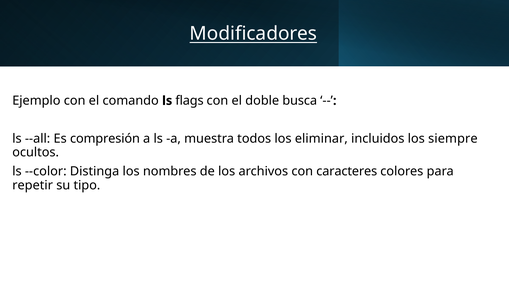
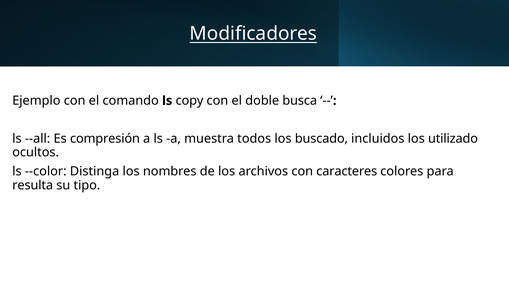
flags: flags -> copy (189, 101)
eliminar: eliminar -> buscado (321, 139)
siempre: siempre -> utilizado (453, 139)
repetir: repetir -> resulta (33, 185)
